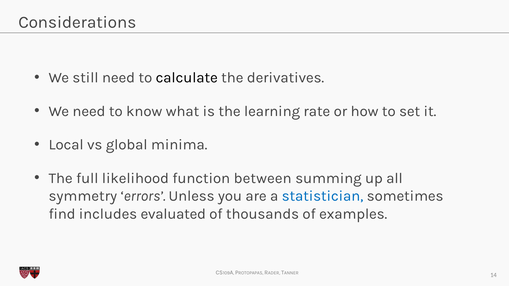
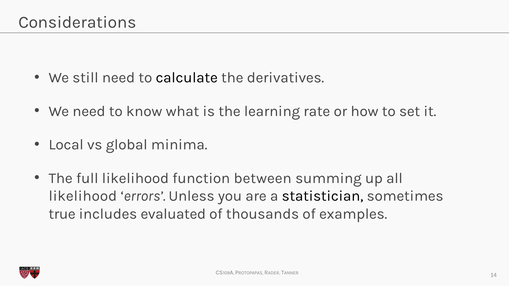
symmetry: symmetry -> likelihood (83, 196)
statistician colour: blue -> black (323, 196)
find: find -> true (62, 214)
